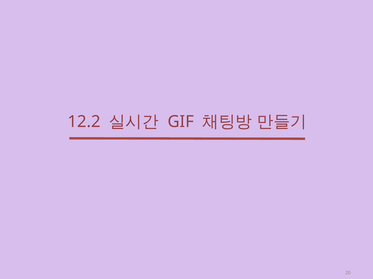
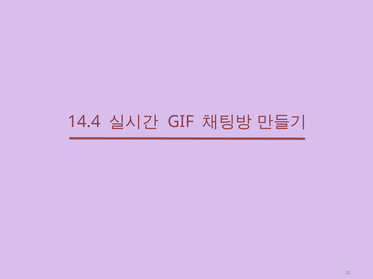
12.2: 12.2 -> 14.4 (84, 122)
